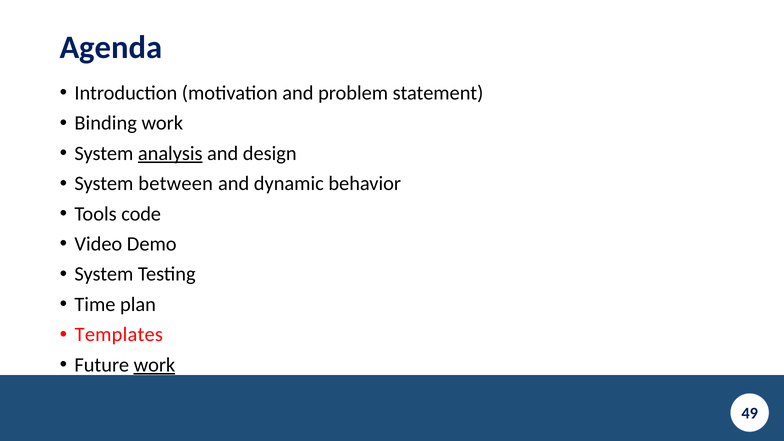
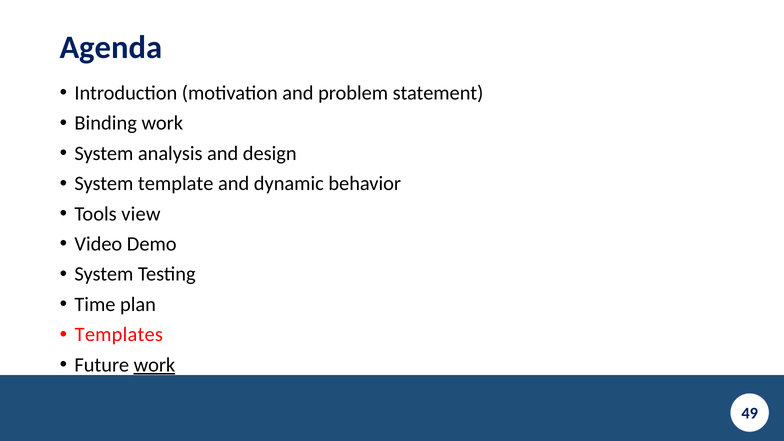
analysis underline: present -> none (170, 153)
between: between -> template (176, 184)
code: code -> view (141, 214)
